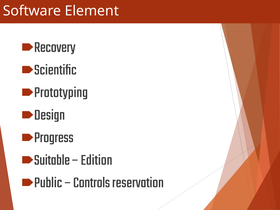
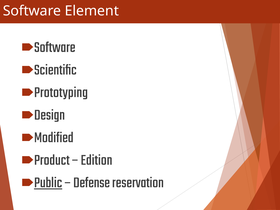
Recovery: Recovery -> Software (55, 47)
Progress: Progress -> Modified (54, 137)
Suitable: Suitable -> Product (52, 160)
Public underline: none -> present (48, 182)
Controls: Controls -> Defense (92, 182)
